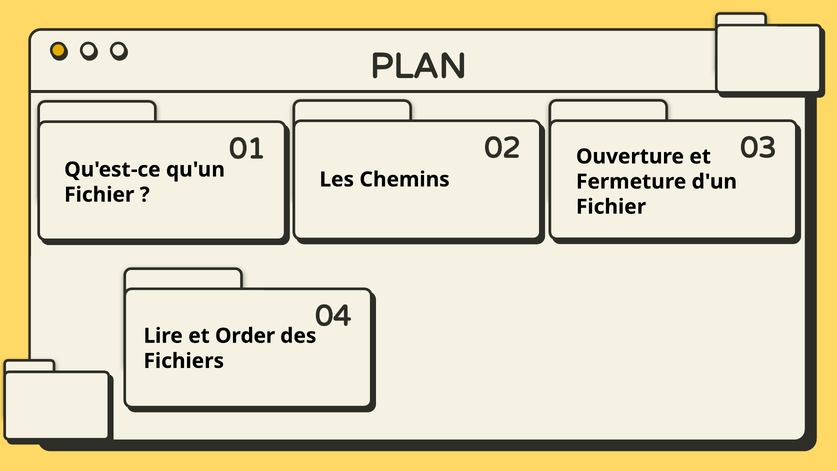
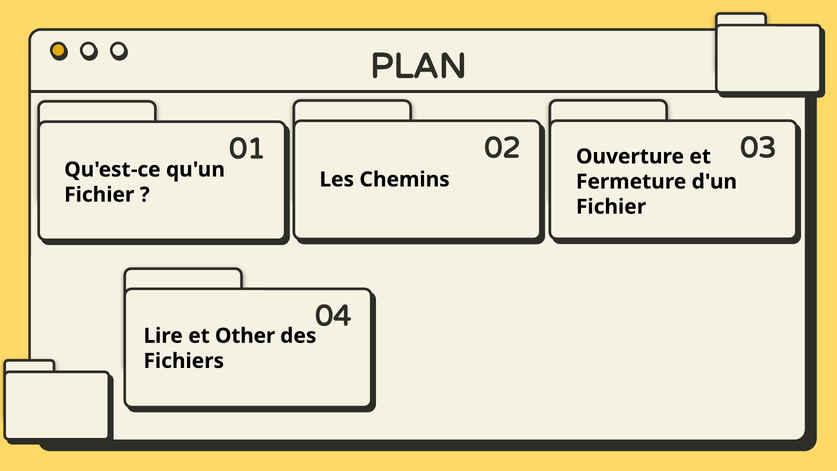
Order: Order -> Other (245, 336)
